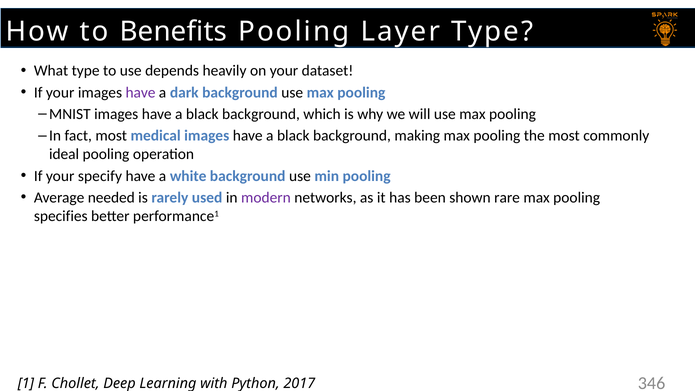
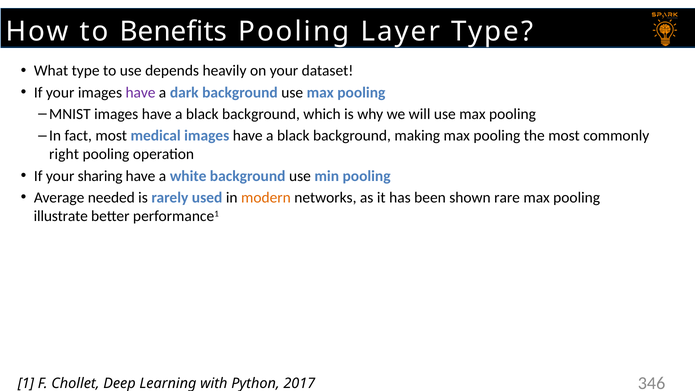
ideal: ideal -> right (64, 154)
specify: specify -> sharing (100, 176)
modern colour: purple -> orange (266, 198)
specifies: specifies -> illustrate (61, 216)
